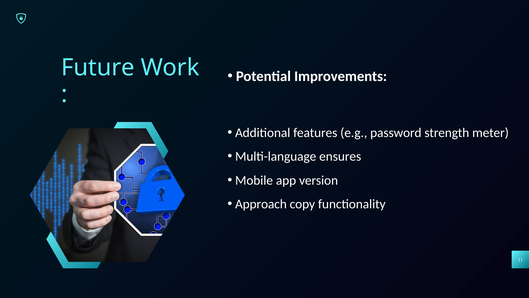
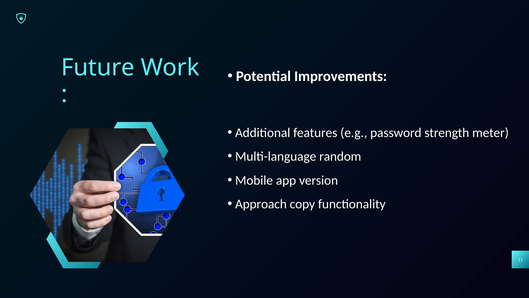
ensures: ensures -> random (340, 156)
